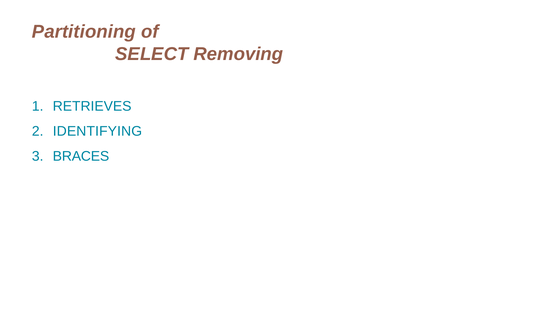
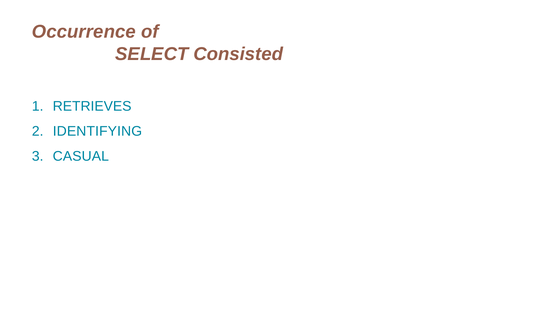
Partitioning: Partitioning -> Occurrence (84, 32)
Removing: Removing -> Consisted (238, 54)
BRACES: BRACES -> CASUAL (81, 156)
